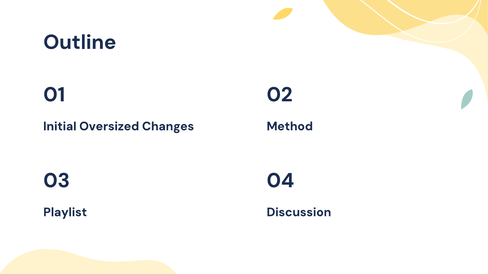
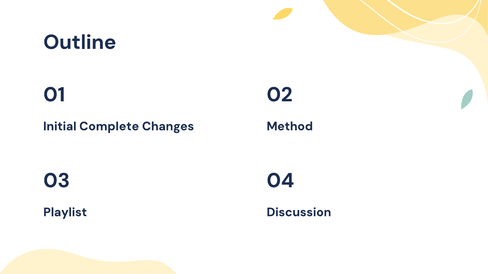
Oversized: Oversized -> Complete (109, 126)
